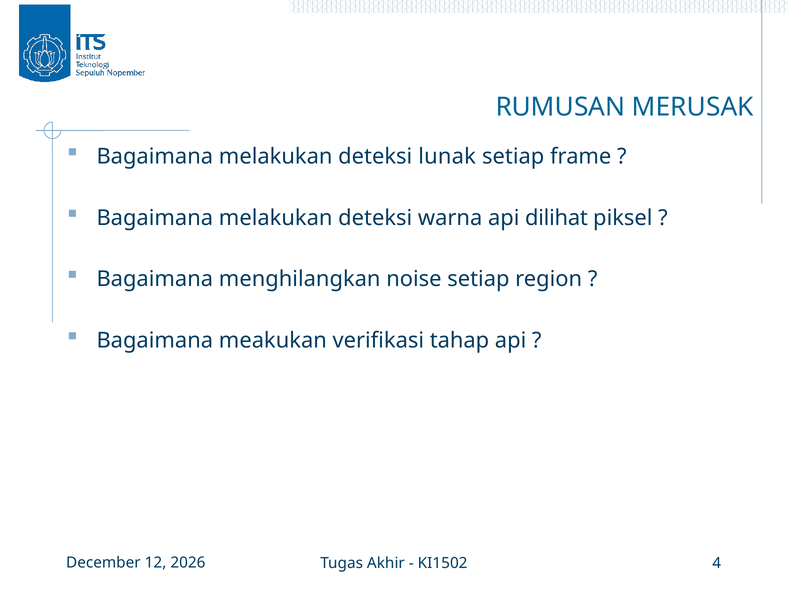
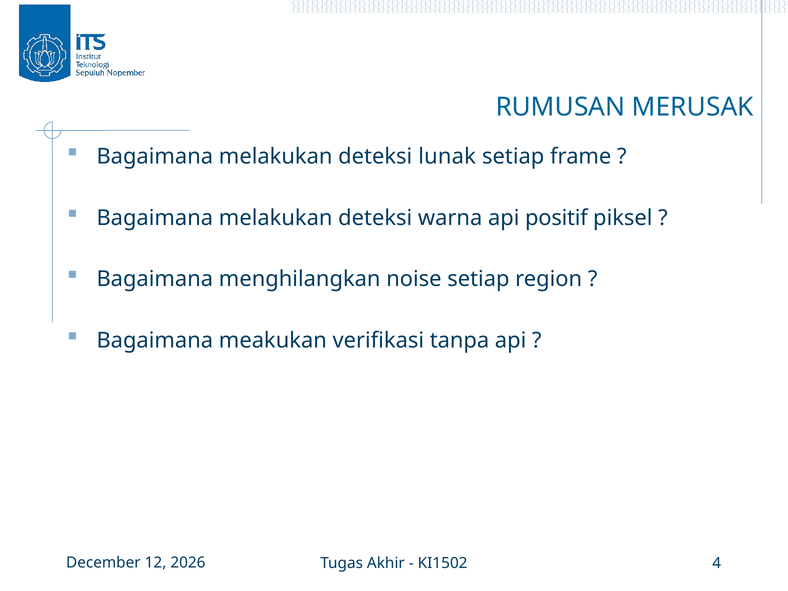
dilihat: dilihat -> positif (556, 218)
tahap: tahap -> tanpa (459, 340)
